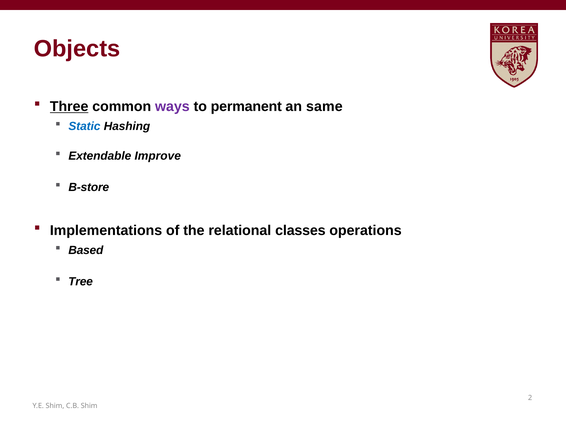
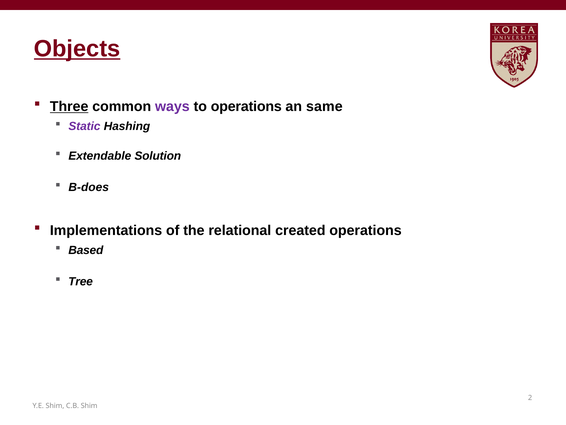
Objects underline: none -> present (77, 49)
to permanent: permanent -> operations (246, 106)
Static colour: blue -> purple (84, 126)
Improve: Improve -> Solution (158, 156)
B-store: B-store -> B-does (89, 187)
classes: classes -> created (300, 230)
